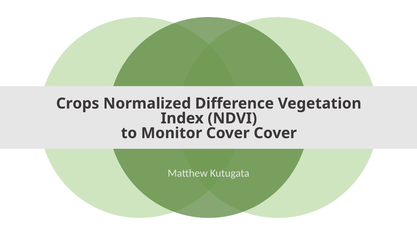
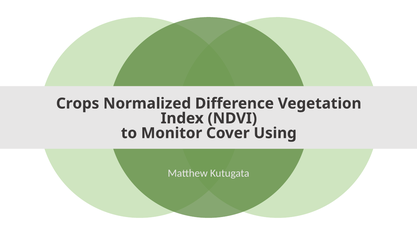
Cover Cover: Cover -> Using (275, 133)
